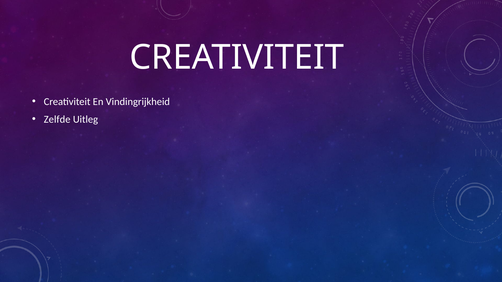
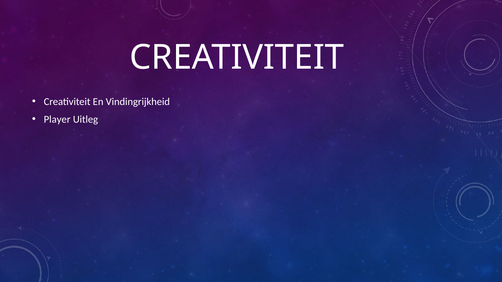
Zelfde: Zelfde -> Player (57, 120)
